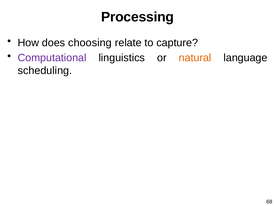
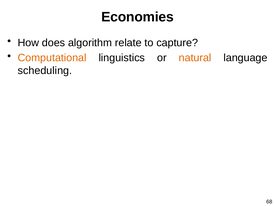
Processing: Processing -> Economies (138, 17)
choosing: choosing -> algorithm (90, 43)
Computational colour: purple -> orange (52, 58)
